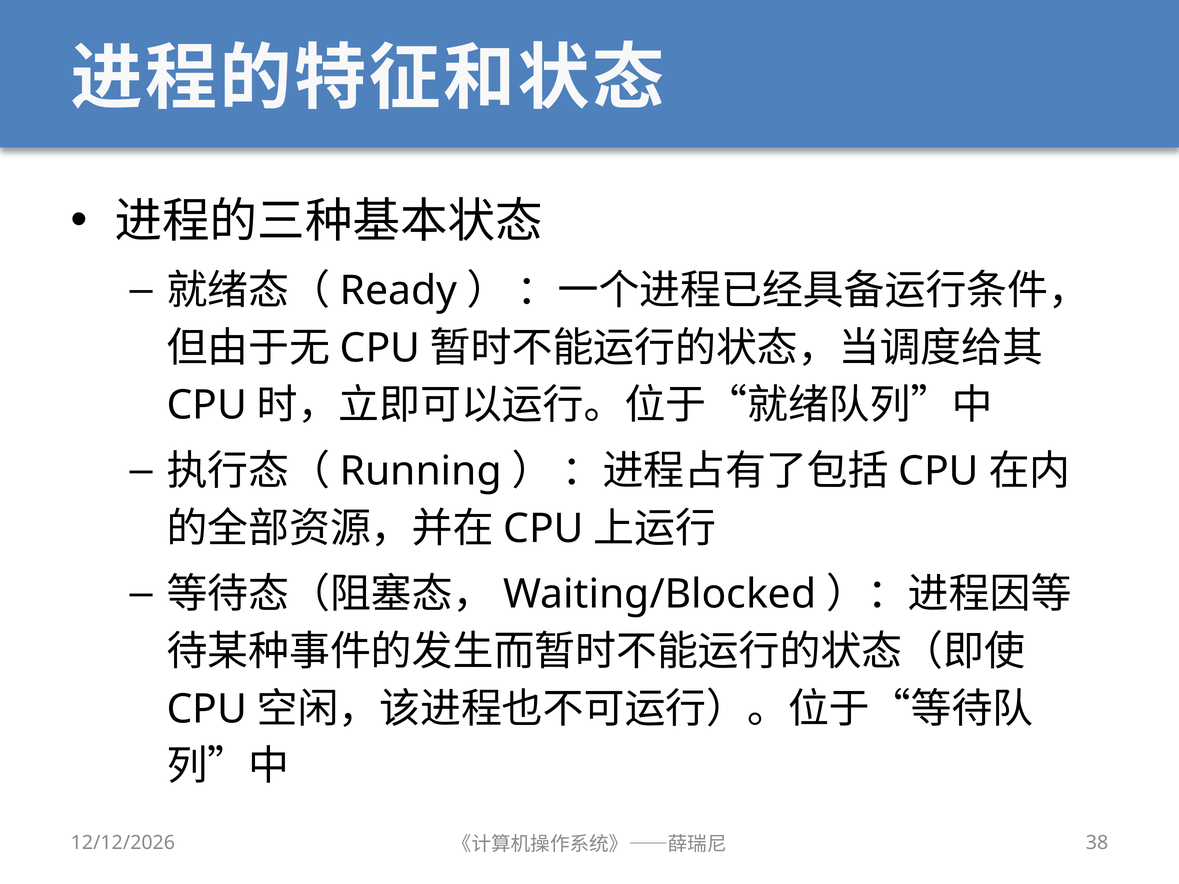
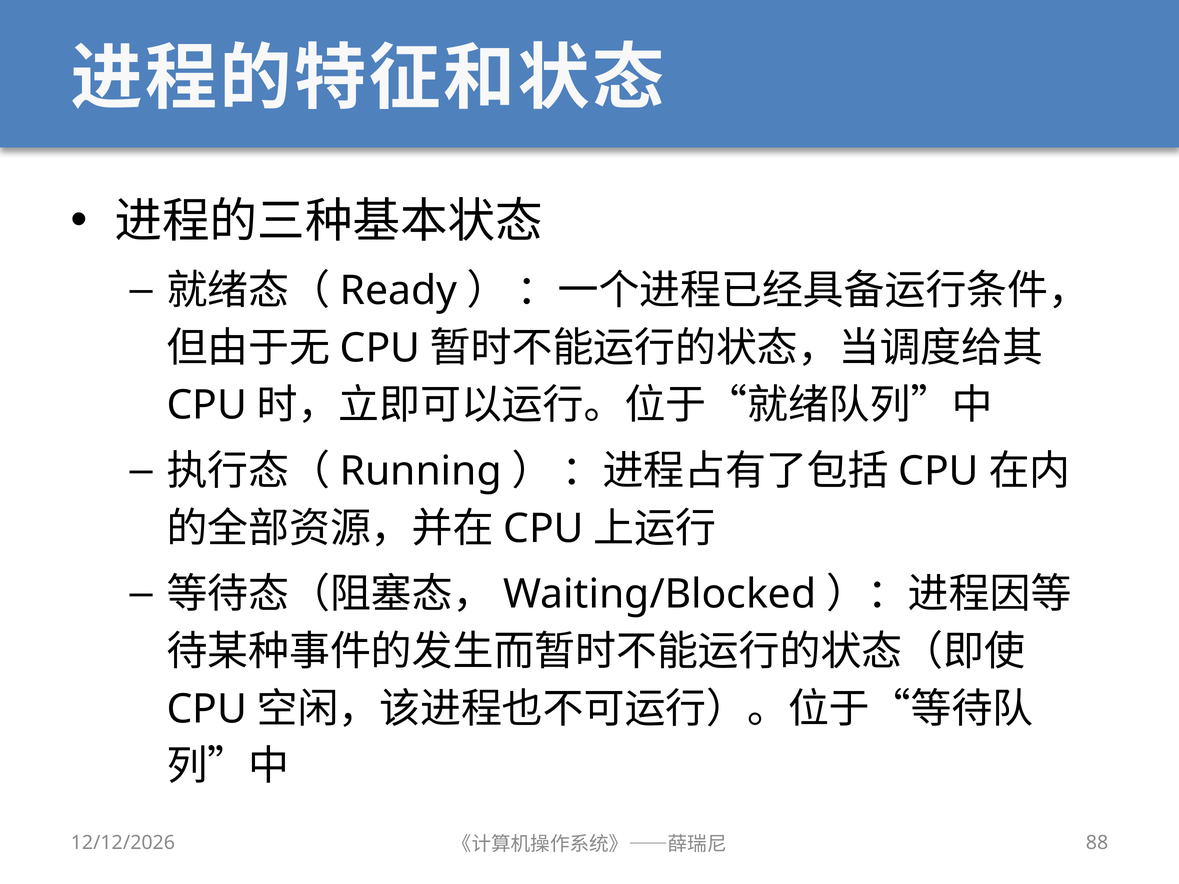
38: 38 -> 88 (1097, 843)
